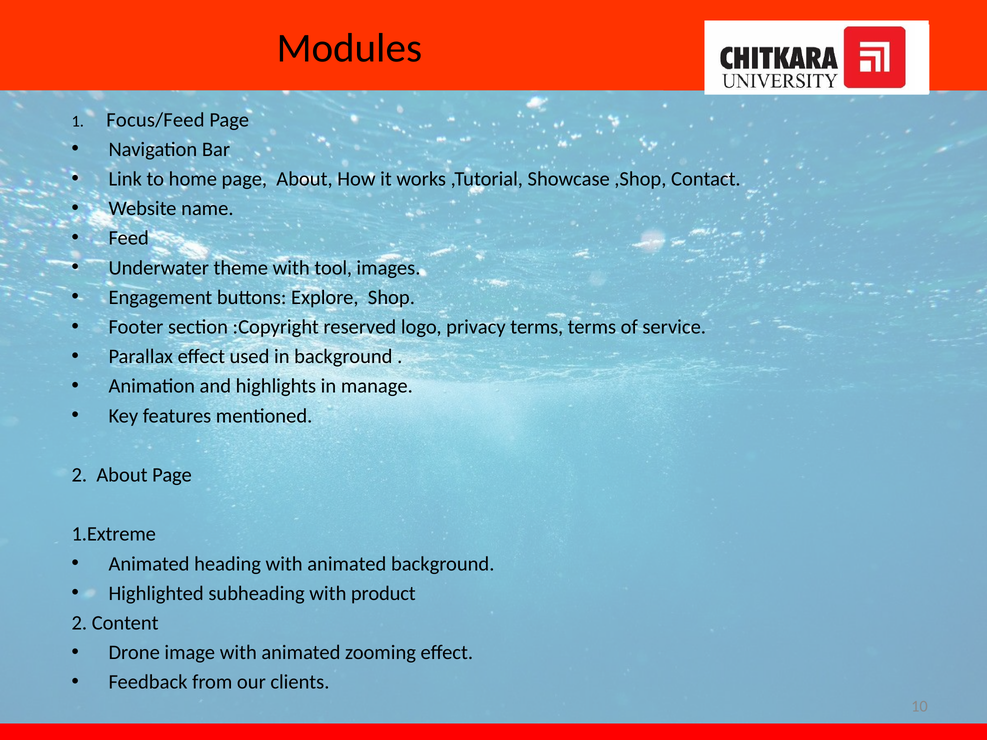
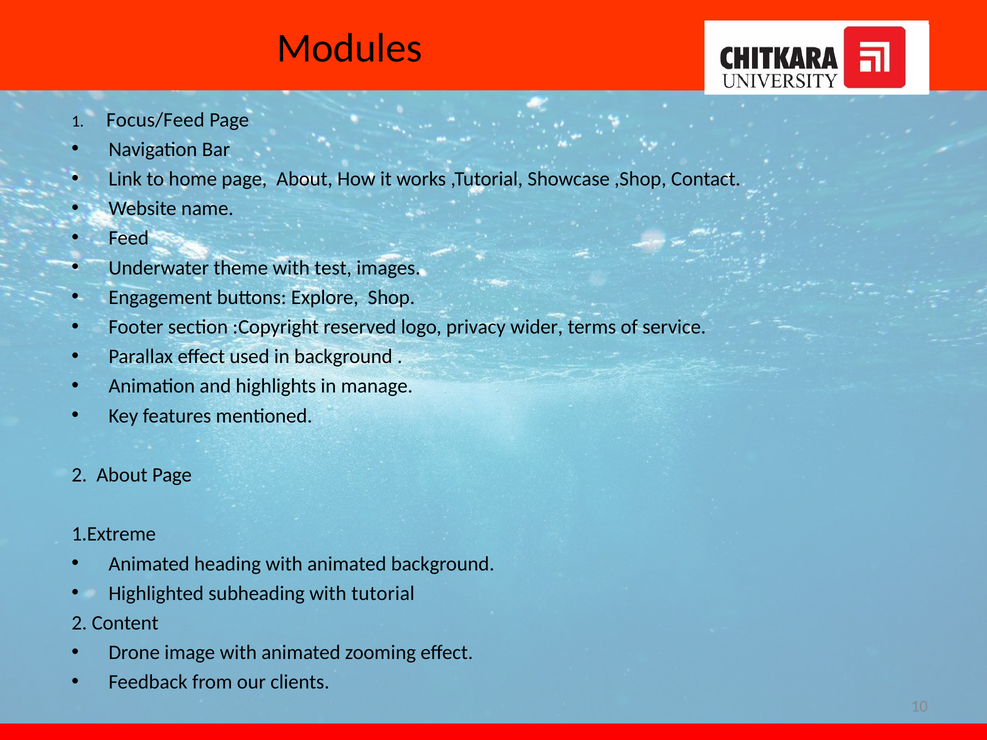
tool: tool -> test (333, 268)
privacy terms: terms -> wider (537, 327)
product: product -> tutorial (383, 594)
